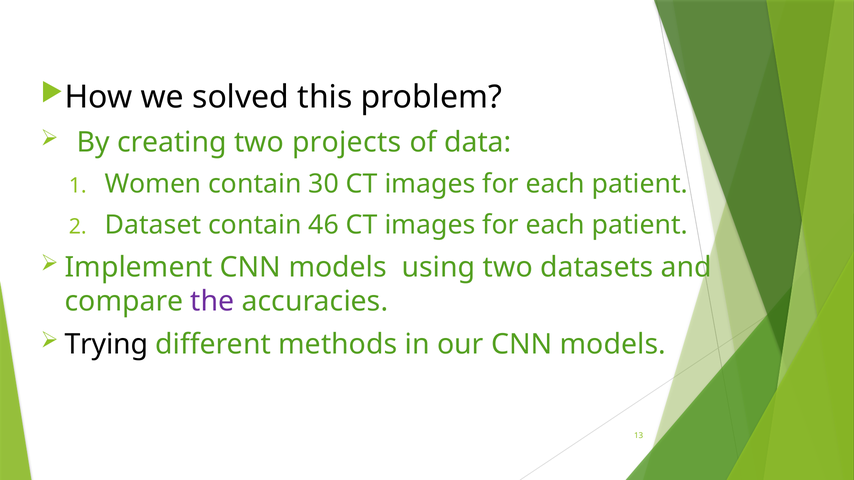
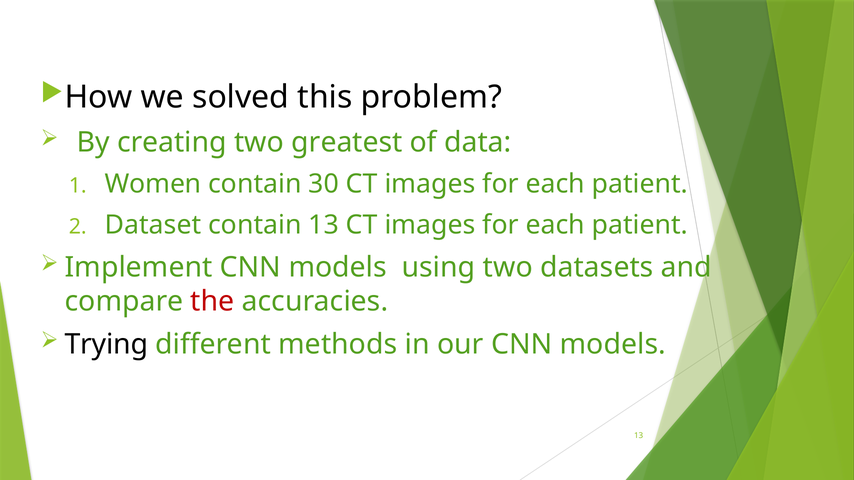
projects: projects -> greatest (347, 142)
contain 46: 46 -> 13 (324, 225)
the colour: purple -> red (212, 302)
